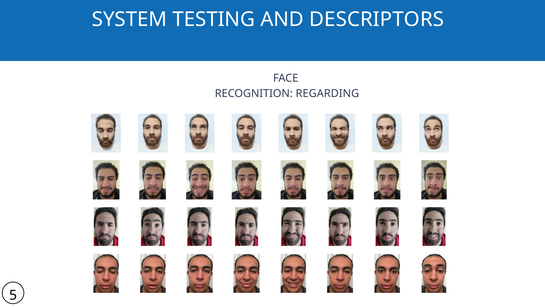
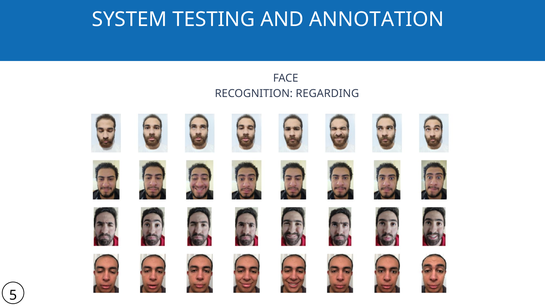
DESCRIPTORS: DESCRIPTORS -> ANNOTATION (377, 19)
